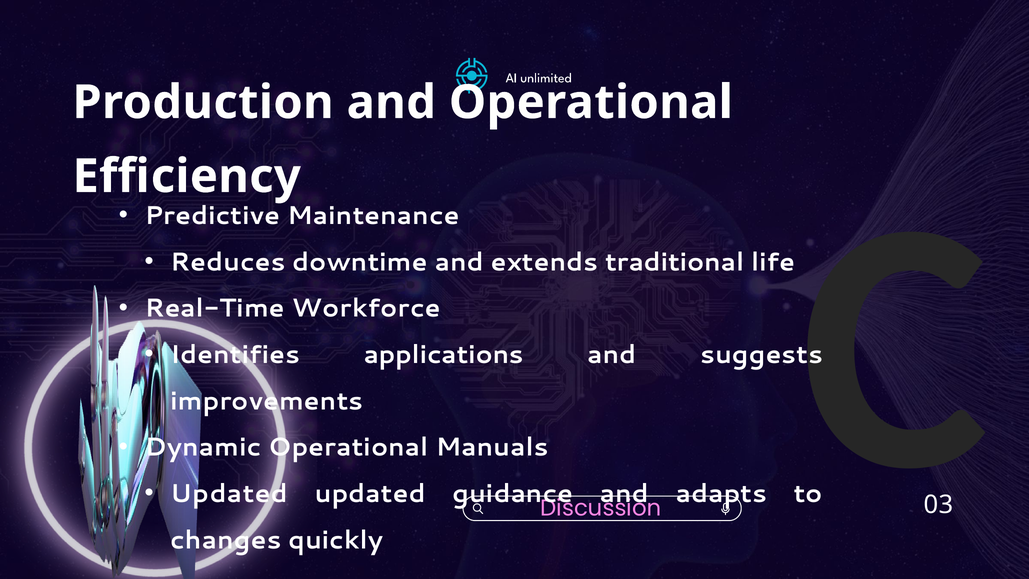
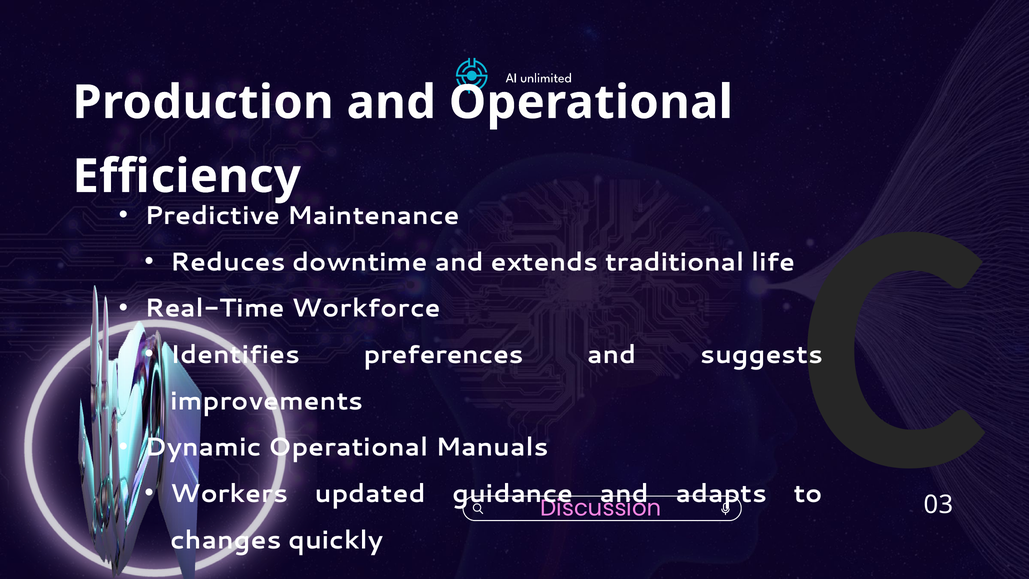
applications: applications -> preferences (444, 355)
Updated: Updated -> Workers (229, 494)
